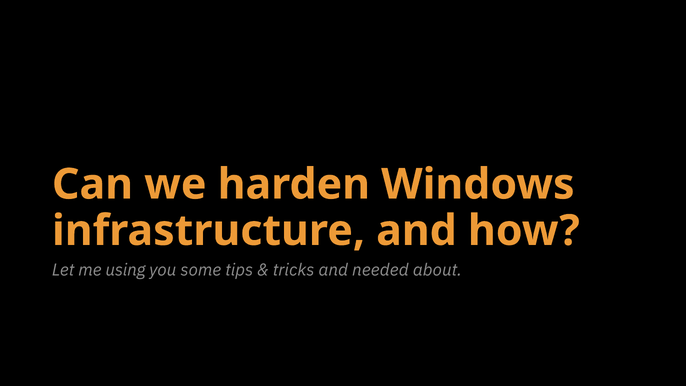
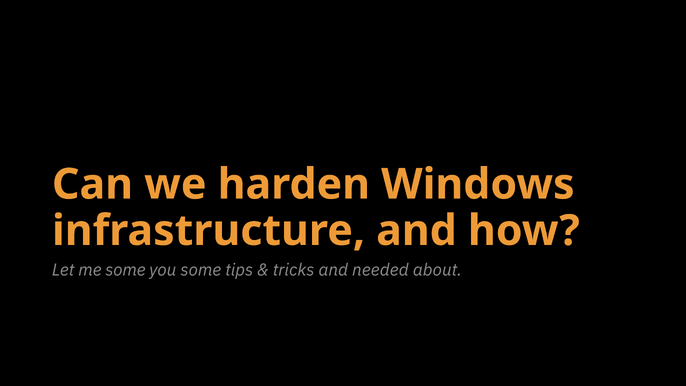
me using: using -> some (125, 270)
